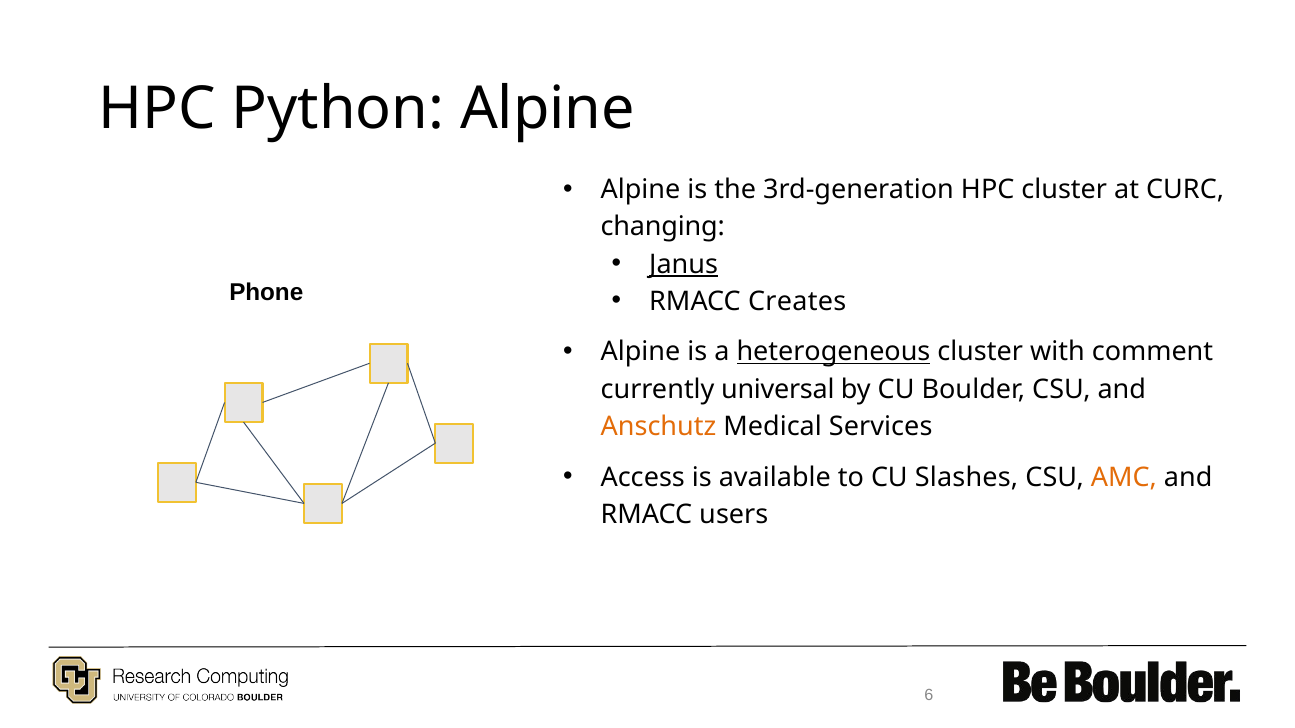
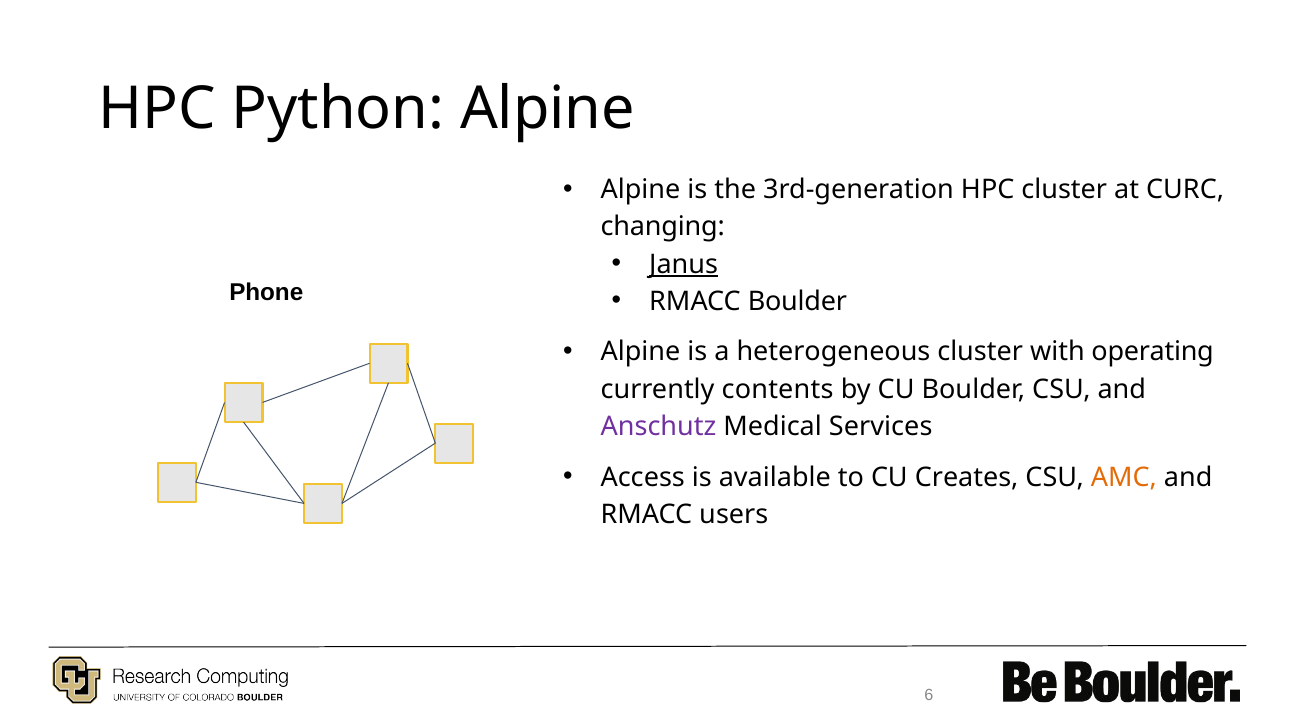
RMACC Creates: Creates -> Boulder (797, 302)
heterogeneous underline: present -> none (833, 352)
comment: comment -> operating (1153, 352)
universal: universal -> contents (778, 390)
Anschutz colour: orange -> purple (658, 427)
Slashes: Slashes -> Creates (967, 478)
